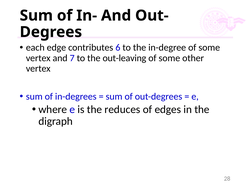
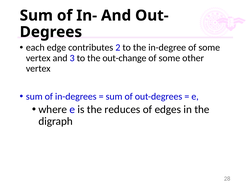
6: 6 -> 2 (118, 48)
7: 7 -> 3 (72, 58)
out-leaving: out-leaving -> out-change (124, 58)
